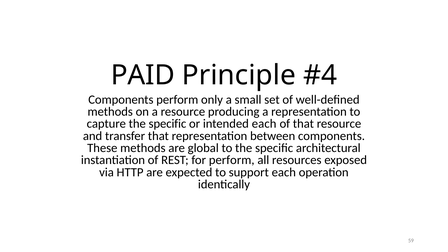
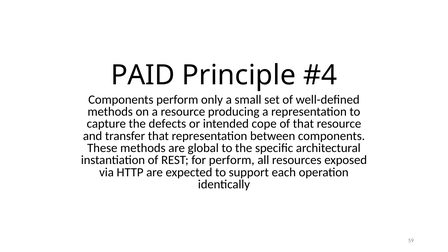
capture the specific: specific -> defects (167, 124)
intended each: each -> cope (264, 124)
